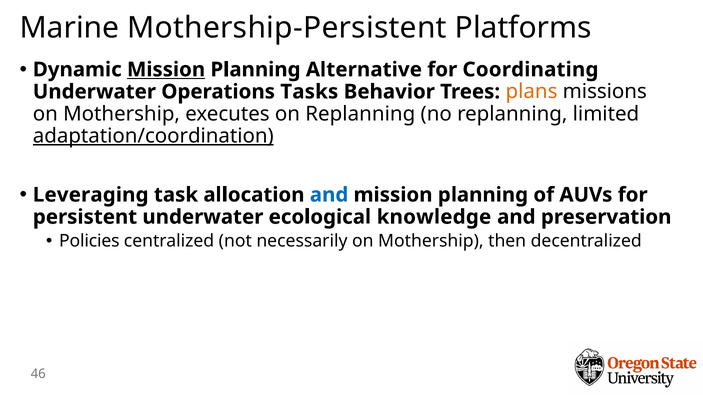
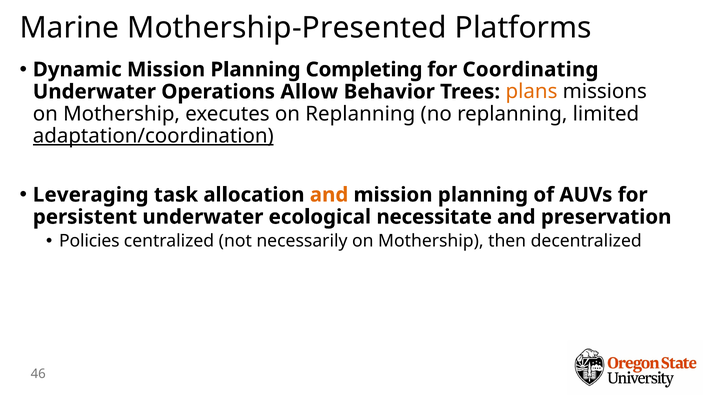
Mothership-Persistent: Mothership-Persistent -> Mothership-Presented (287, 28)
Mission underline: present -> none (166, 70)
Alternative: Alternative -> Completing (364, 70)
Tasks: Tasks -> Allow (309, 92)
and colour: blue -> orange (329, 195)
knowledge: knowledge -> necessitate (434, 217)
